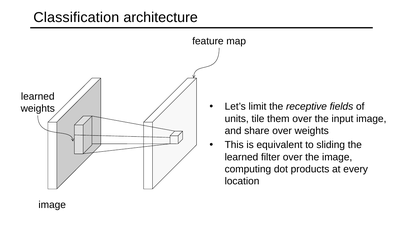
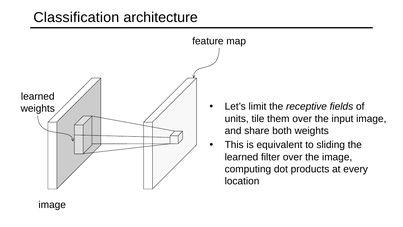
share over: over -> both (282, 131)
